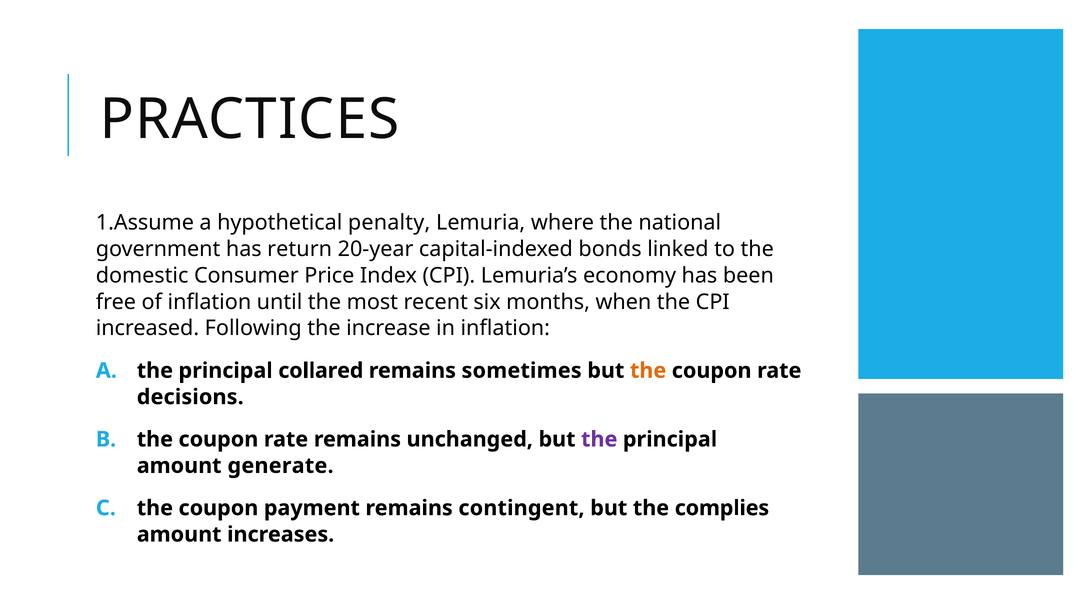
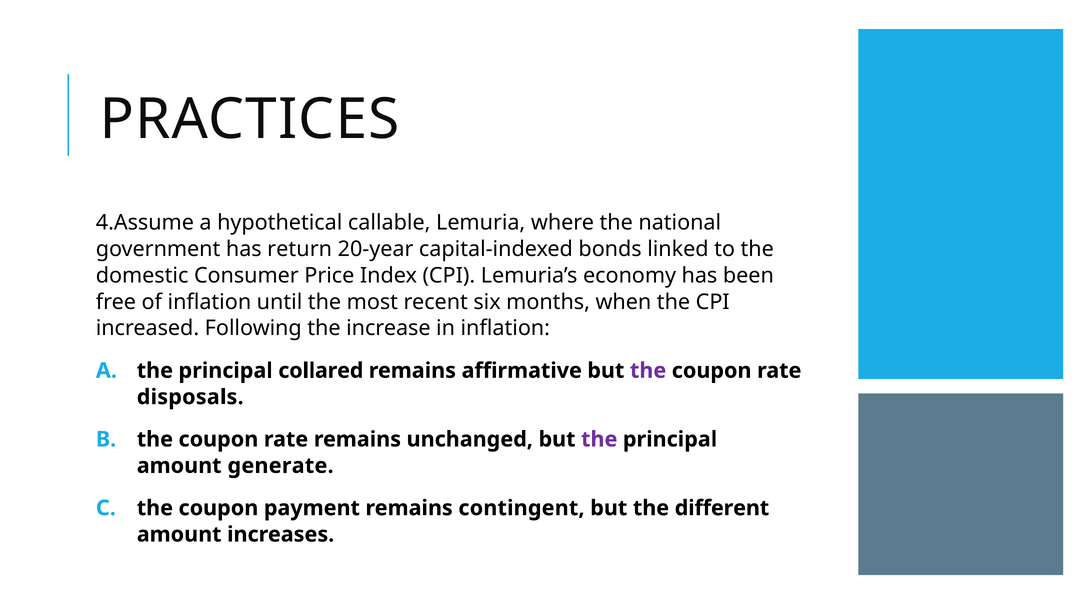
1.Assume: 1.Assume -> 4.Assume (145, 223)
penalty: penalty -> callable (389, 223)
sometimes: sometimes -> affirmative (522, 371)
the colour: orange -> purple (648, 371)
decisions: decisions -> disposals (190, 397)
complies: complies -> different (722, 508)
